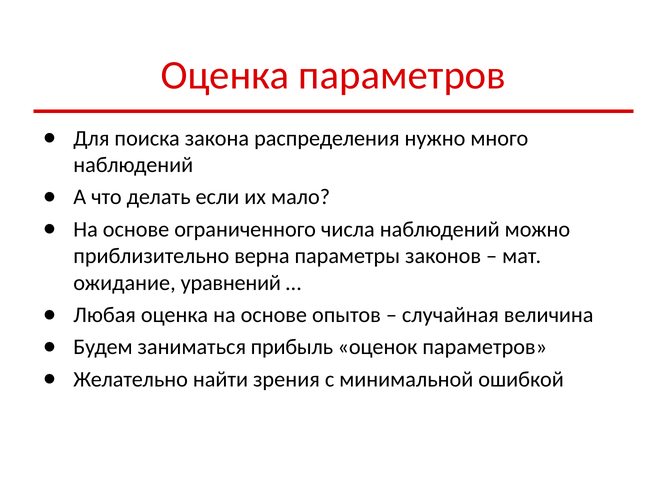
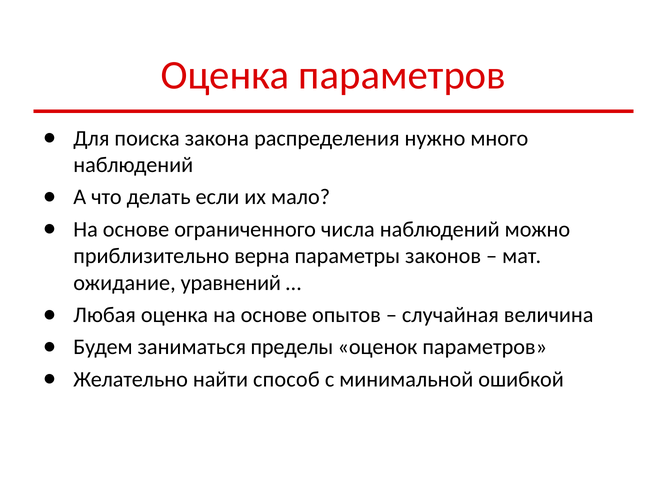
прибыль: прибыль -> пределы (292, 347)
зрения: зрения -> способ (286, 380)
